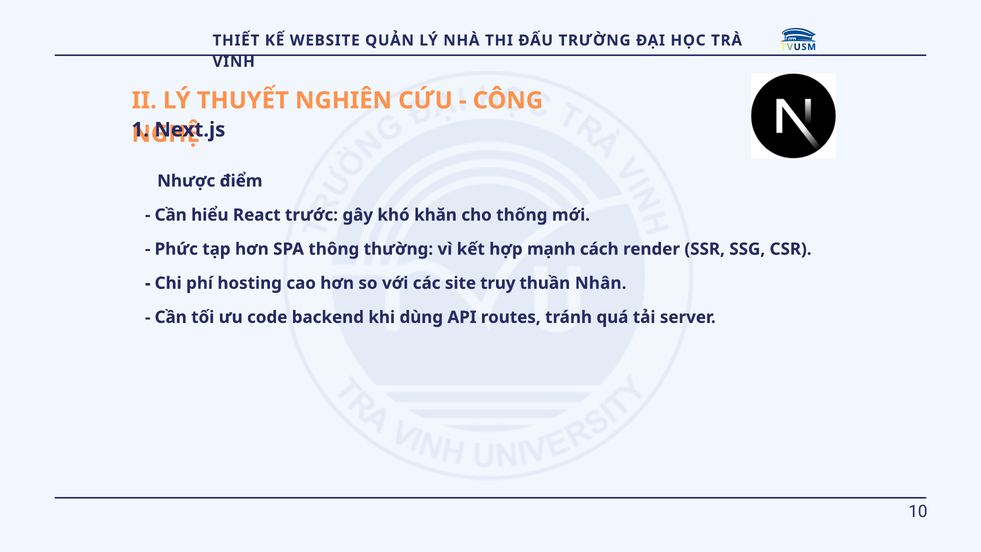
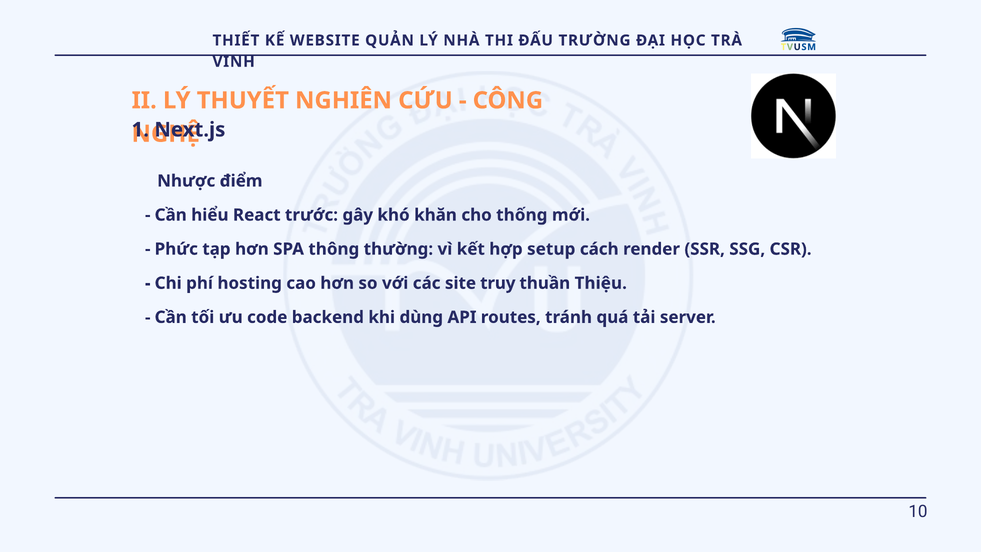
mạnh: mạnh -> setup (551, 249)
Nhân: Nhân -> Thiệu (601, 283)
